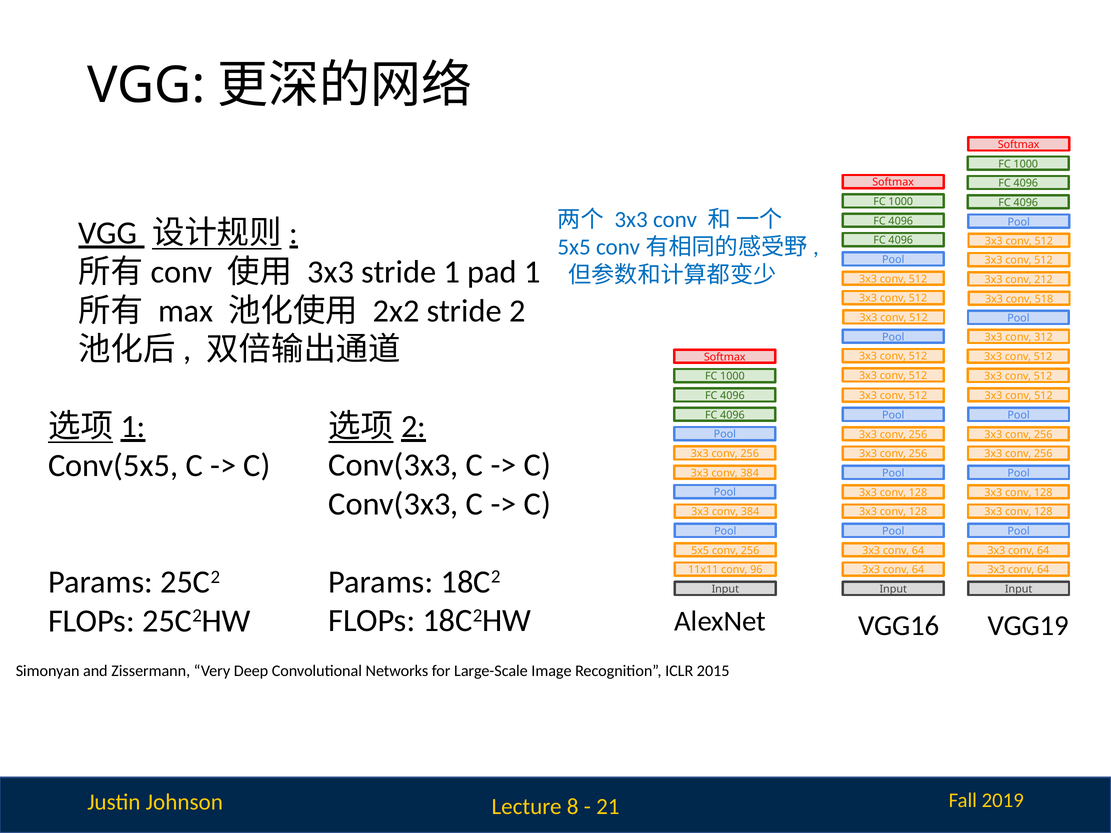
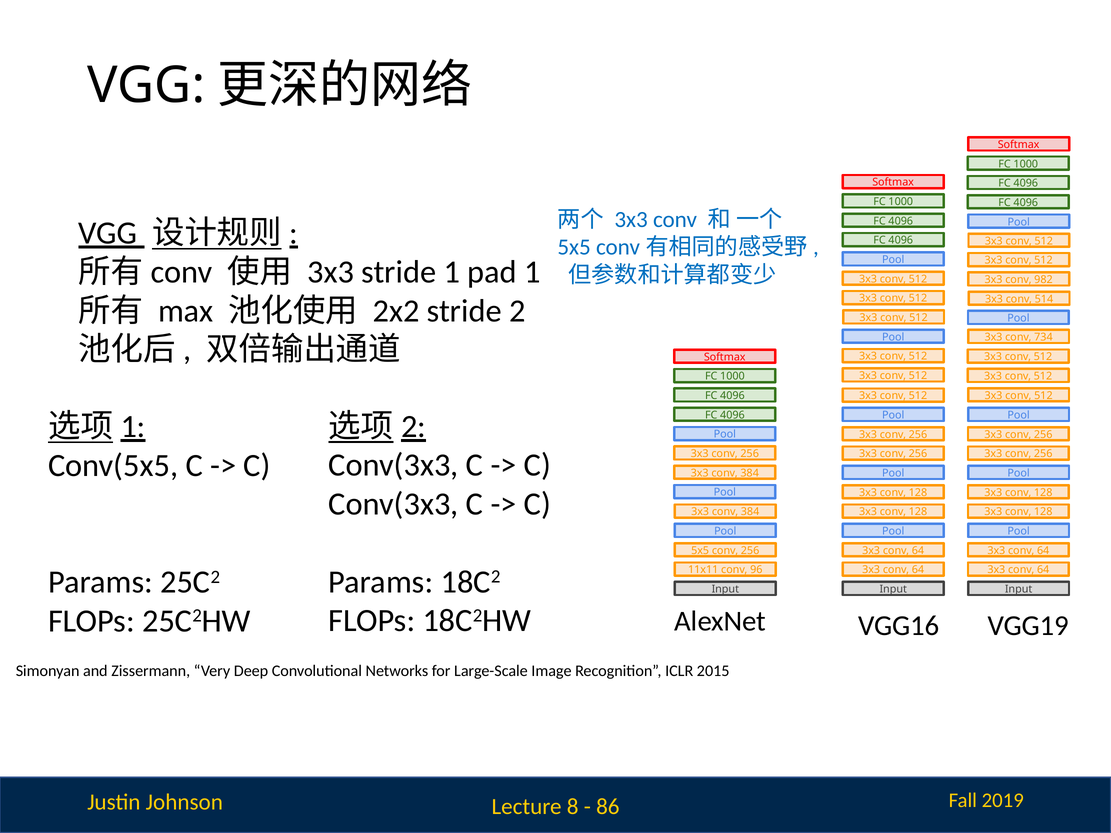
212: 212 -> 982 (1044, 280)
518: 518 -> 514 (1044, 299)
312: 312 -> 734 (1043, 337)
21: 21 -> 86 (608, 807)
